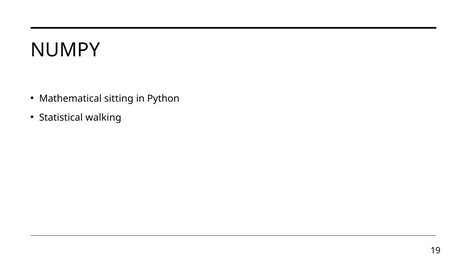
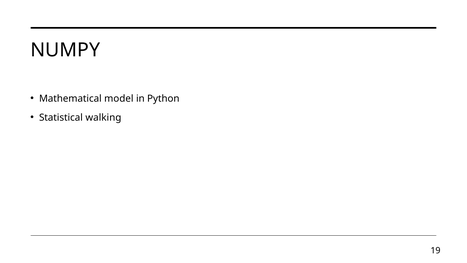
sitting: sitting -> model (119, 98)
